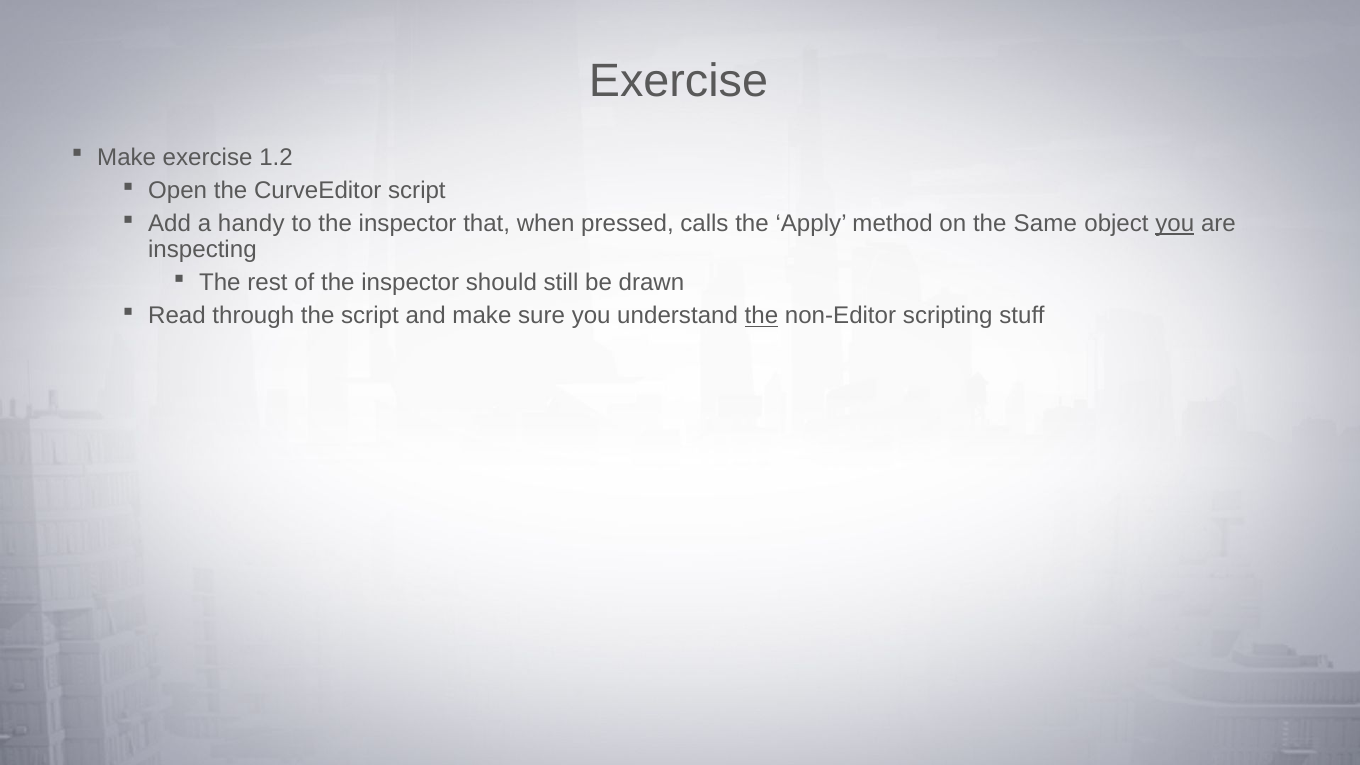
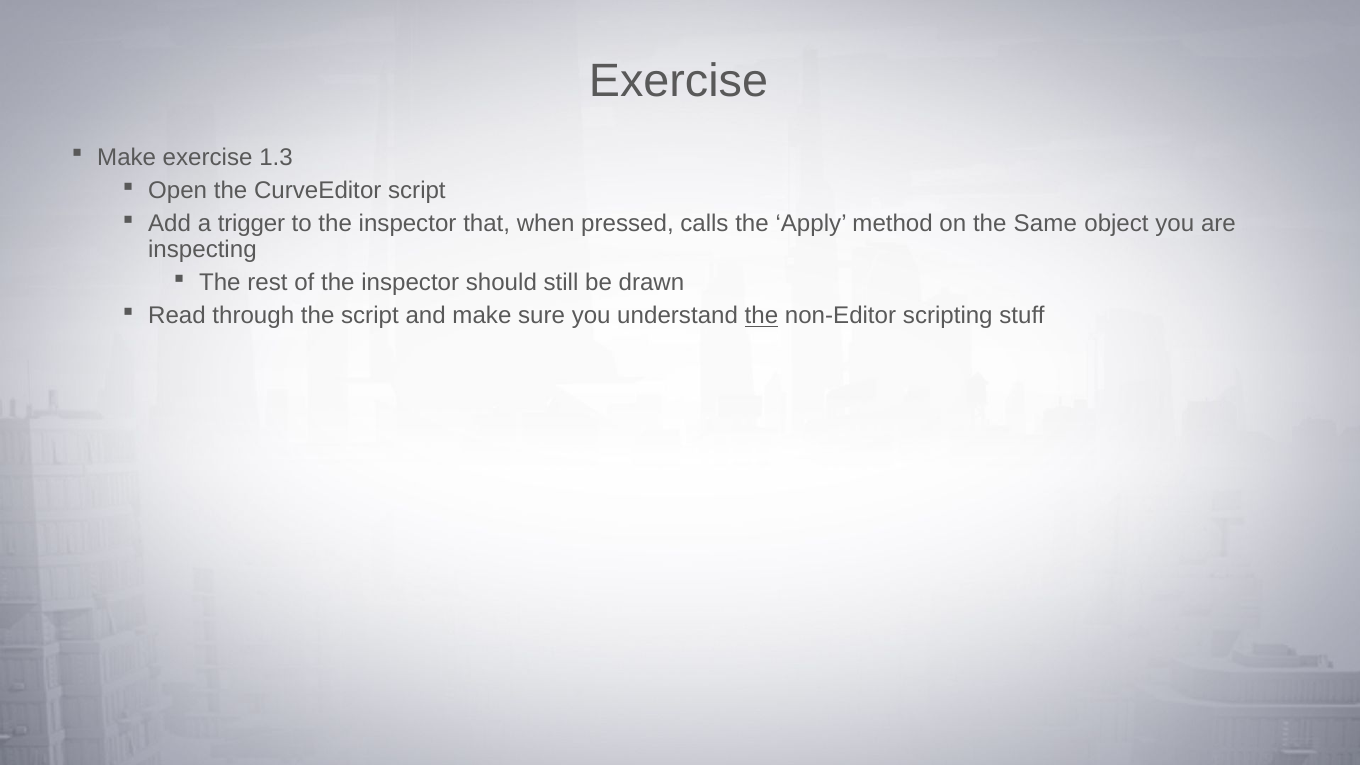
1.2: 1.2 -> 1.3 (276, 157)
handy: handy -> trigger (251, 224)
you underline: present -> none (1175, 224)
